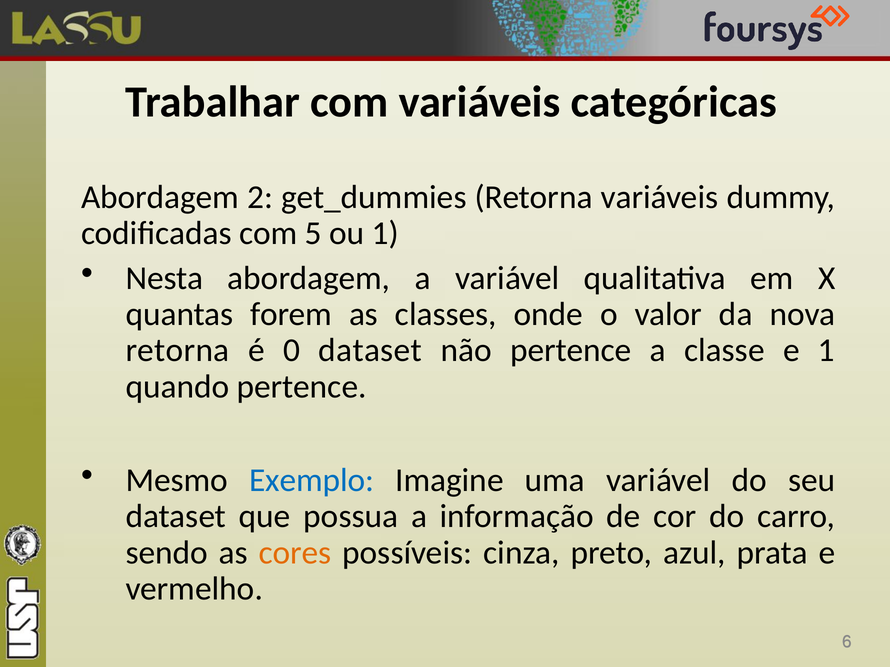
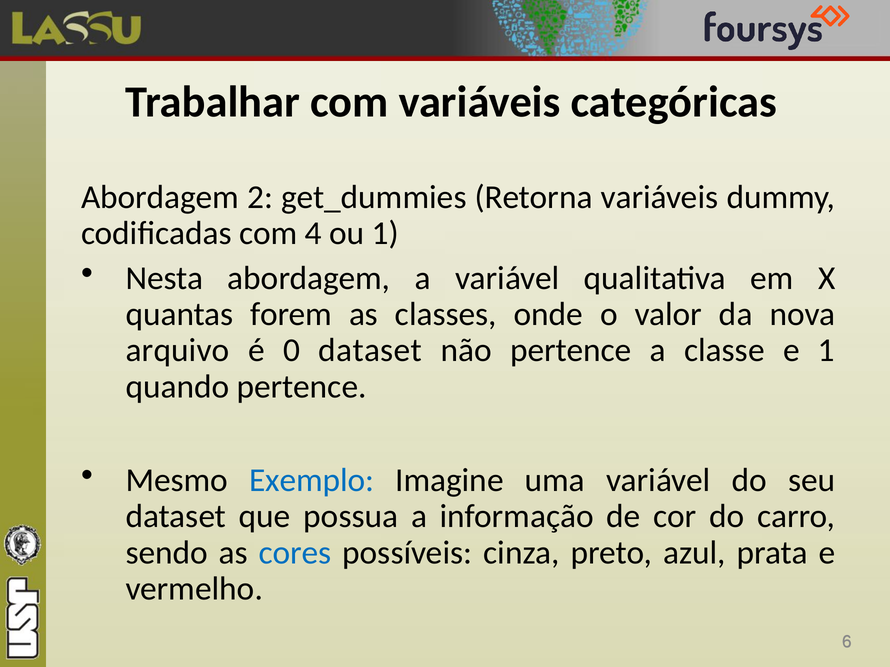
5: 5 -> 4 (313, 234)
retorna: retorna -> arquivo (178, 351)
cores colour: orange -> blue (295, 553)
